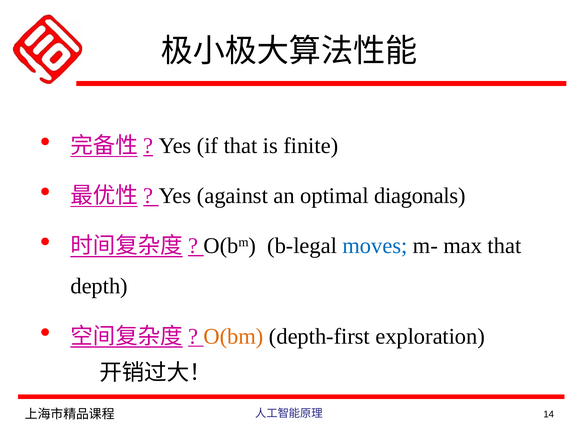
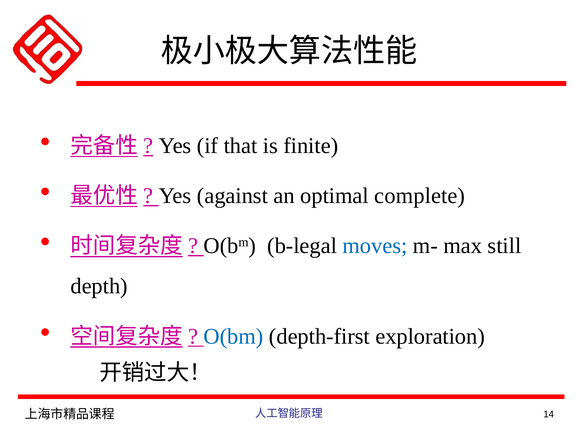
diagonals: diagonals -> complete (420, 196)
max that: that -> still (504, 246)
O(bm colour: orange -> blue (234, 337)
